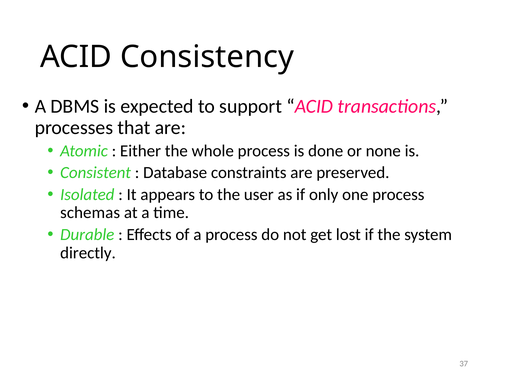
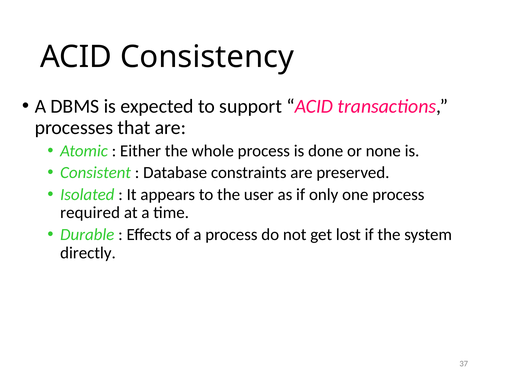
schemas: schemas -> required (90, 213)
